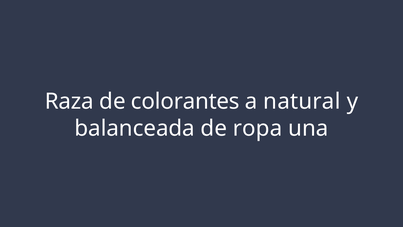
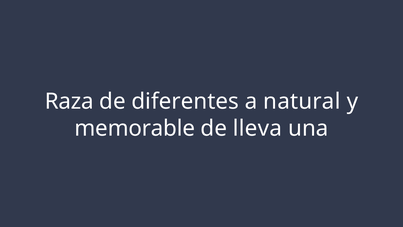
colorantes: colorantes -> diferentes (185, 101)
balanceada: balanceada -> memorable (135, 128)
ropa: ropa -> lleva (257, 128)
